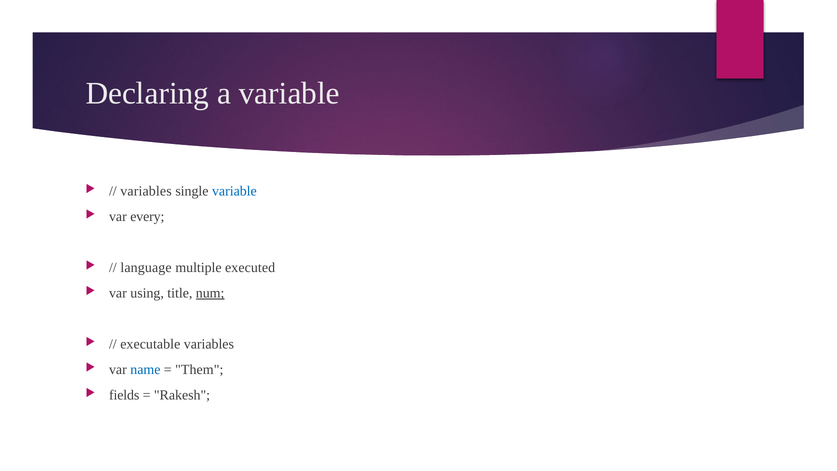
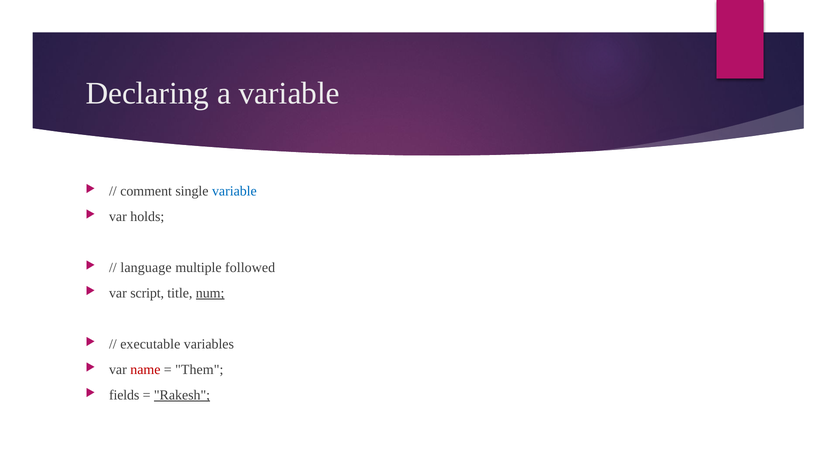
variables: variables -> comment (146, 191)
every: every -> holds (147, 217)
executed: executed -> followed (250, 268)
using: using -> script (147, 293)
name colour: blue -> red (145, 369)
Rakesh underline: none -> present (182, 395)
